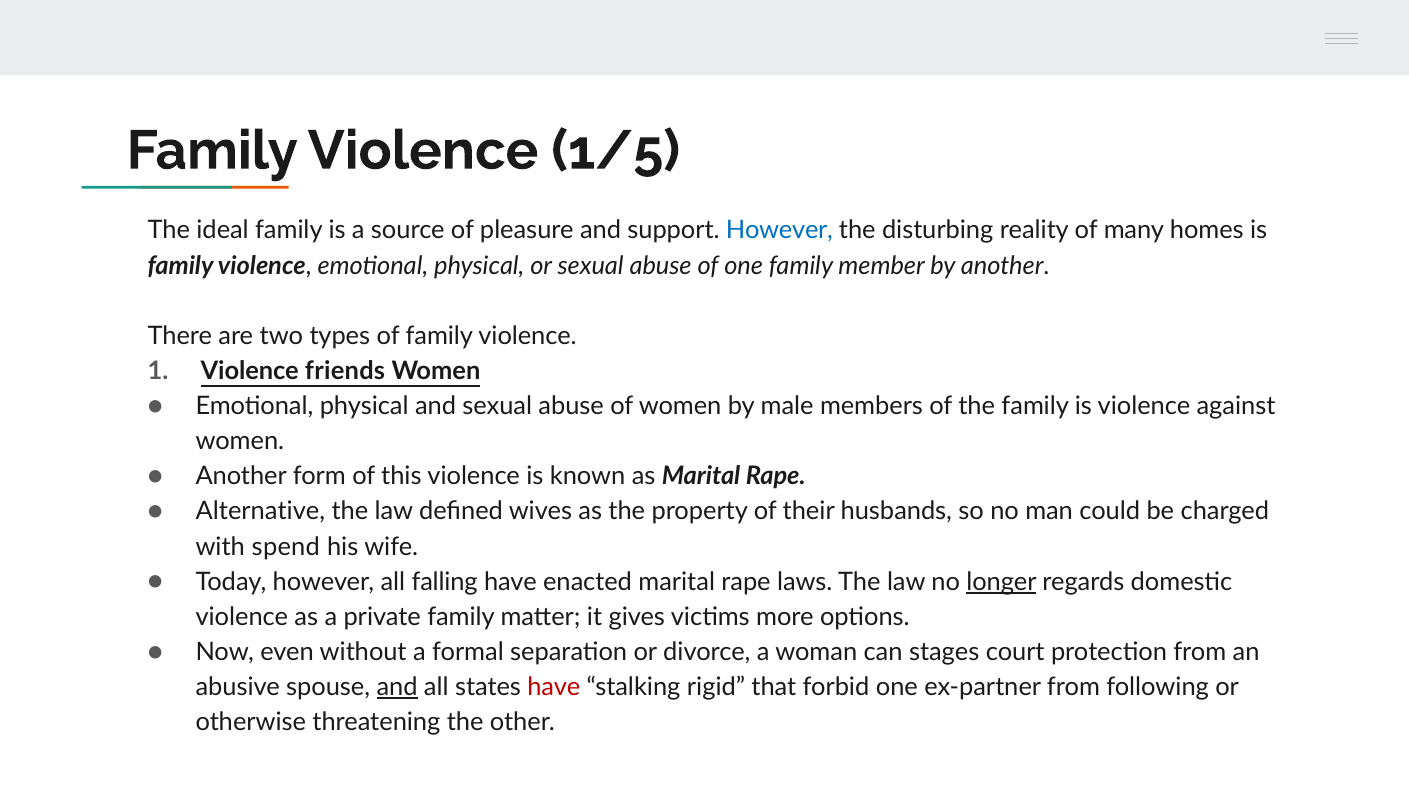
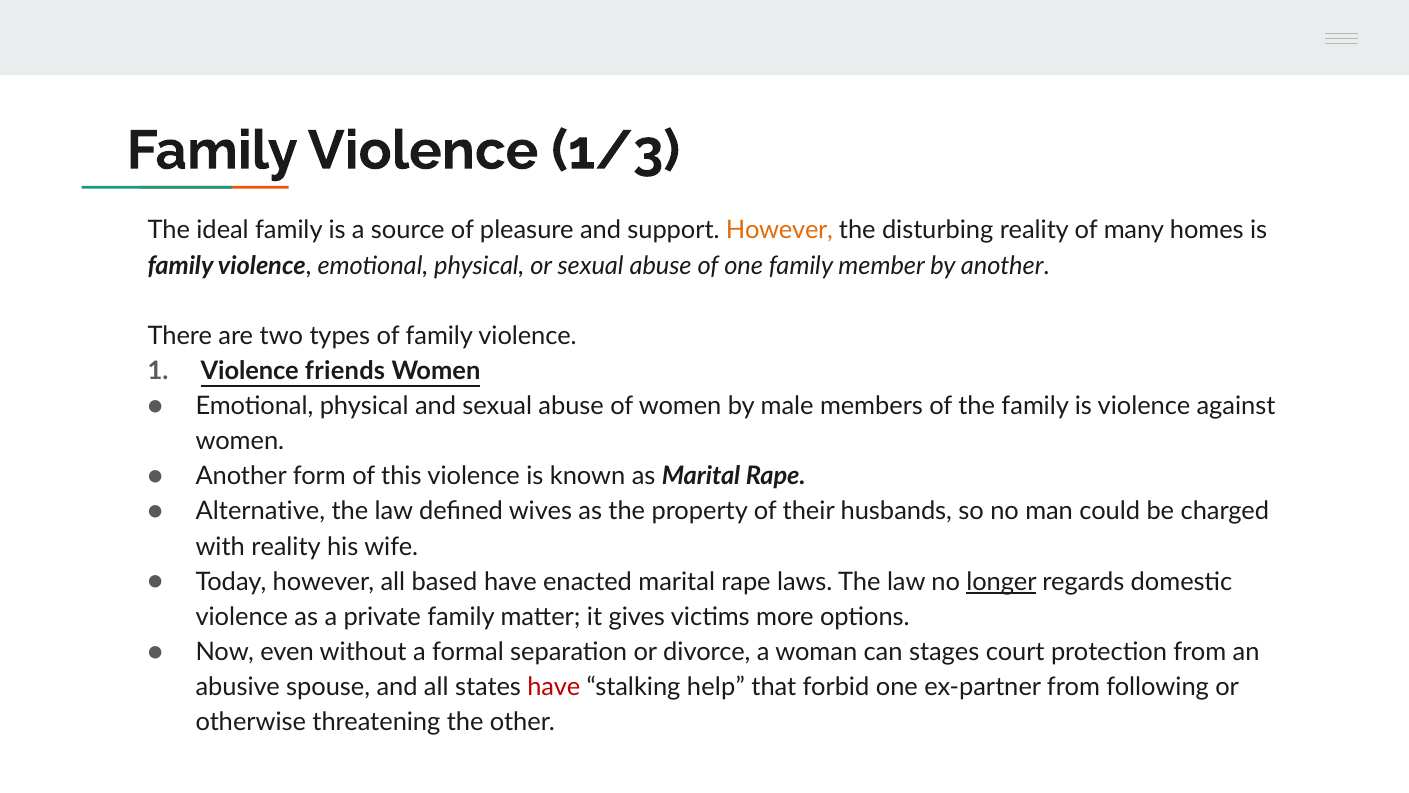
1/5: 1/5 -> 1/3 (616, 151)
However colour: blue -> orange (779, 230)
with spend: spend -> reality (286, 546)
falling: falling -> based (444, 582)
and underline: present -> none (397, 687)
rigid: rigid -> help (716, 687)
